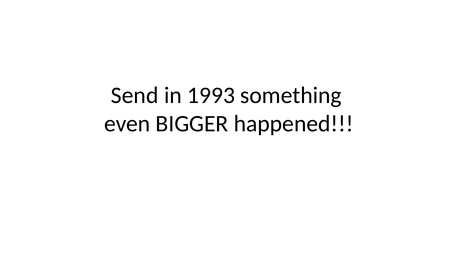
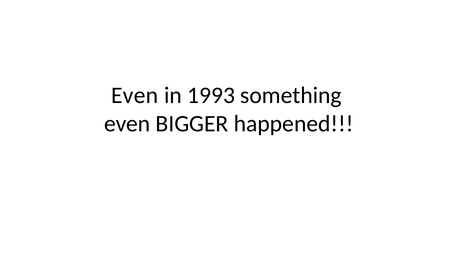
Send: Send -> Even (135, 95)
